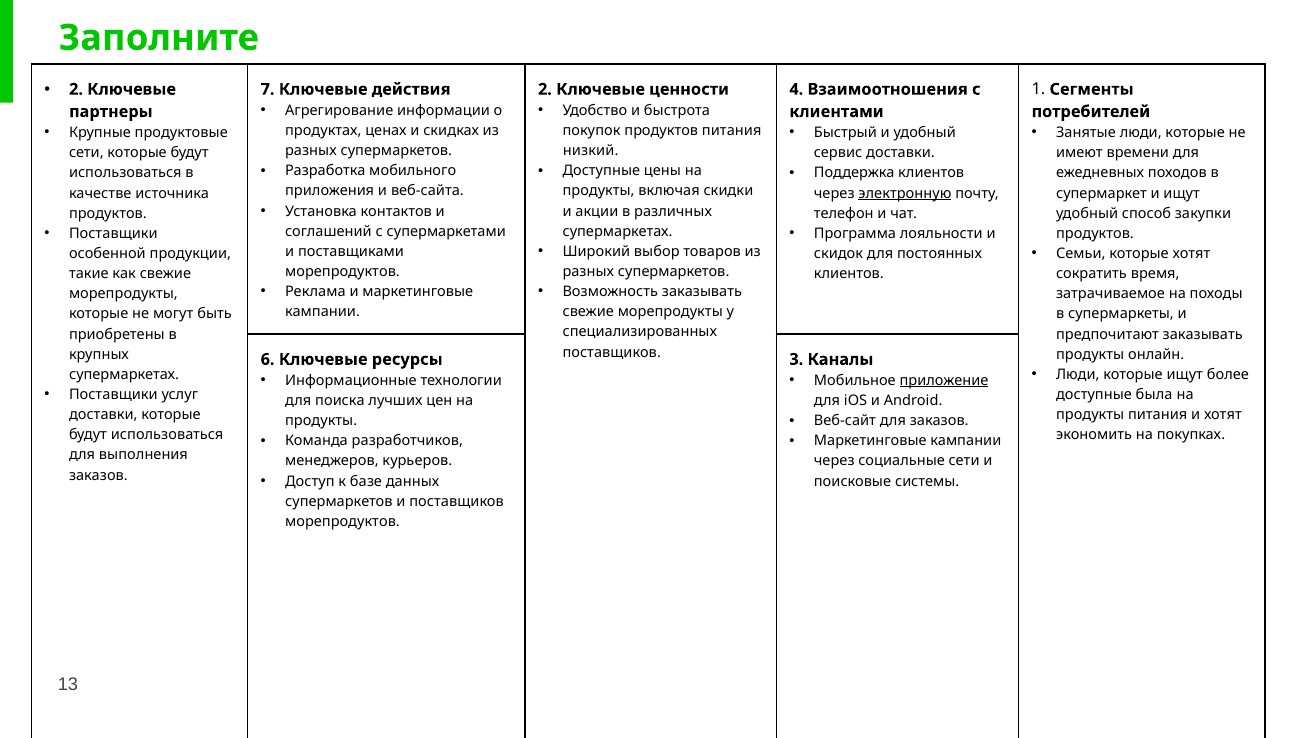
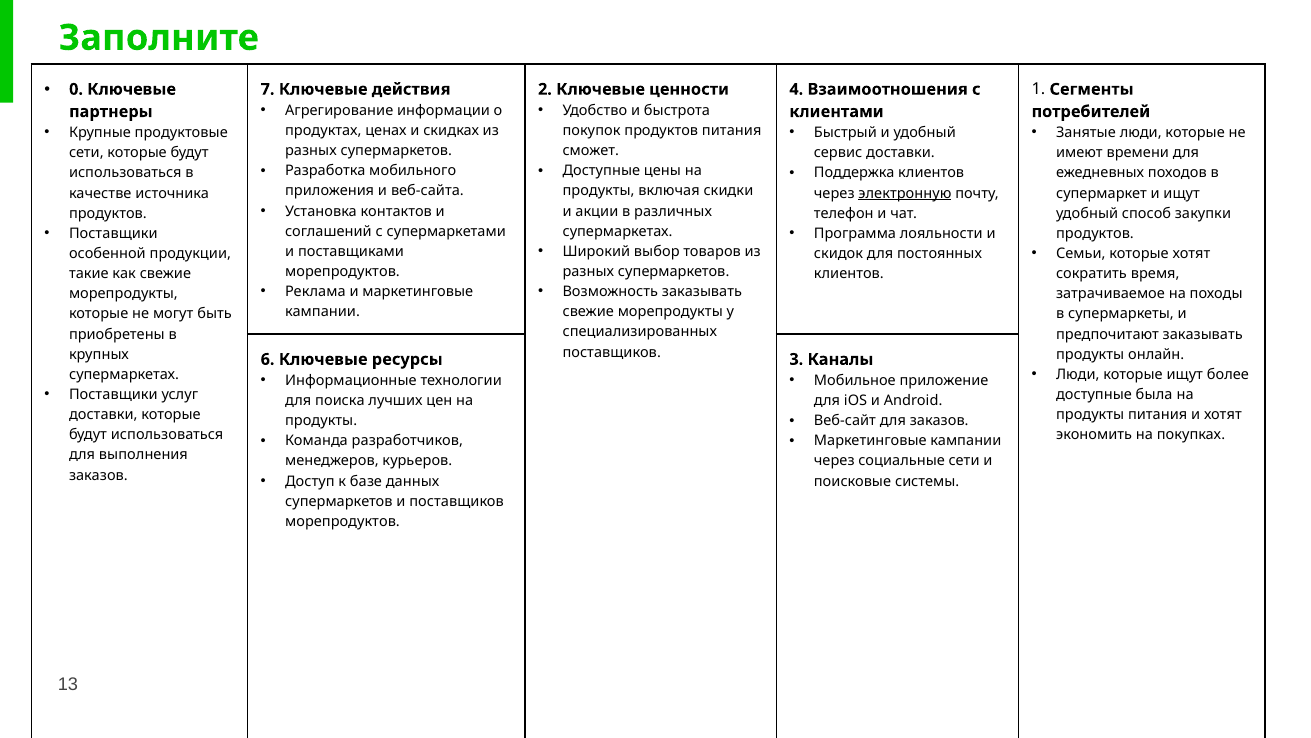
2: 2 -> 0 (76, 89)
низкий: низкий -> сможет (591, 151)
приложение underline: present -> none (944, 380)
